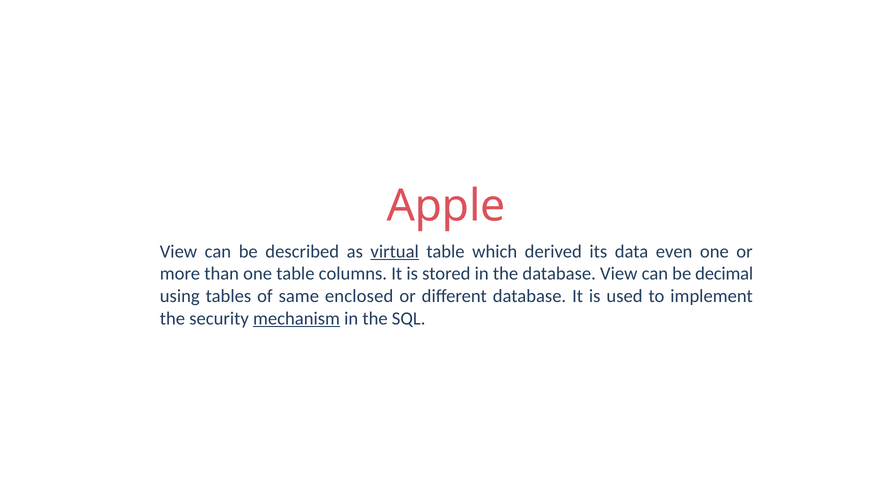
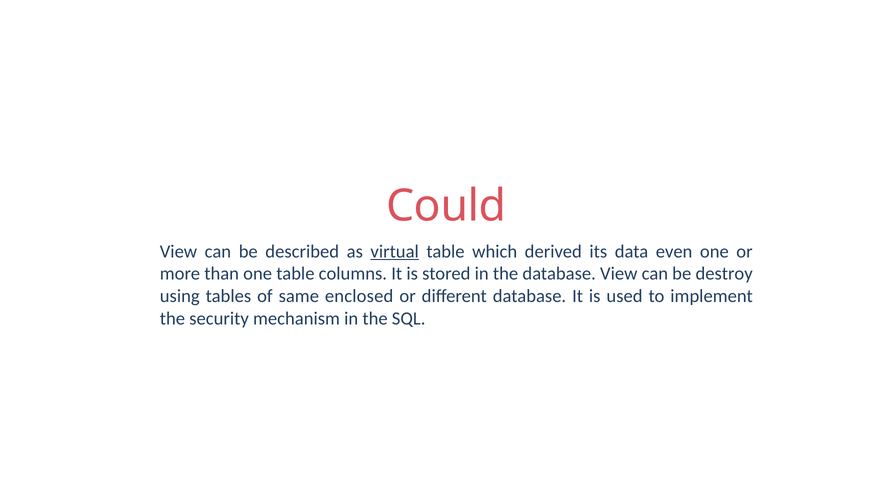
Apple: Apple -> Could (446, 206)
decimal: decimal -> destroy (724, 274)
mechanism underline: present -> none (297, 318)
